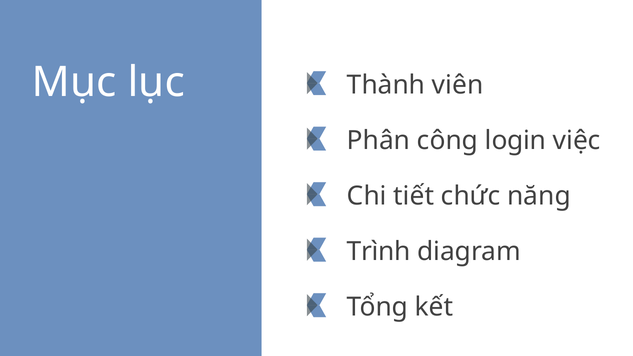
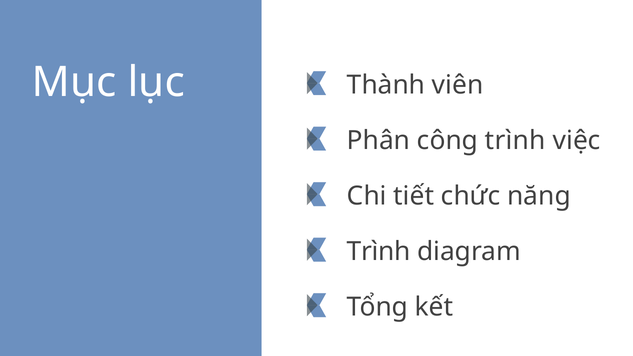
công login: login -> trình (515, 141)
